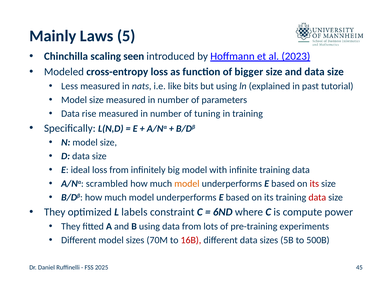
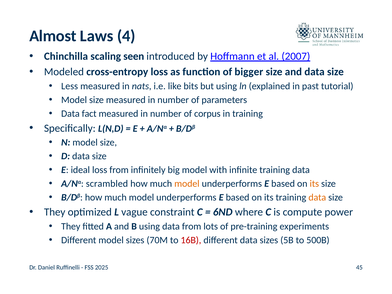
Mainly: Mainly -> Almost (53, 36)
5: 5 -> 4 (126, 36)
2023: 2023 -> 2007 (296, 56)
rise: rise -> fact (89, 114)
tuning: tuning -> corpus (207, 114)
its colour: red -> orange (314, 184)
data colour: red -> orange (317, 197)
labels: labels -> vague (134, 212)
